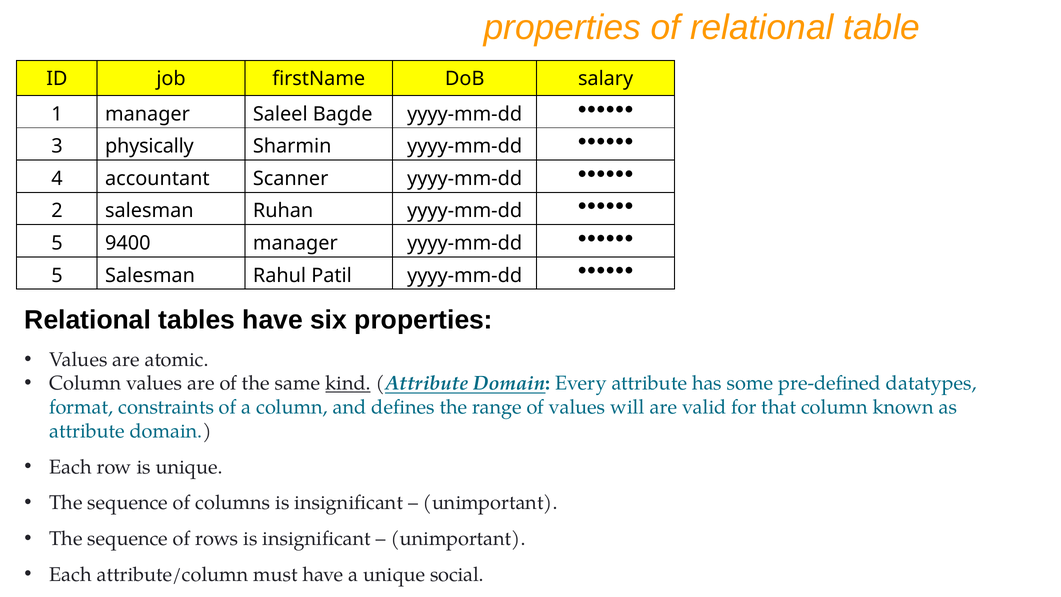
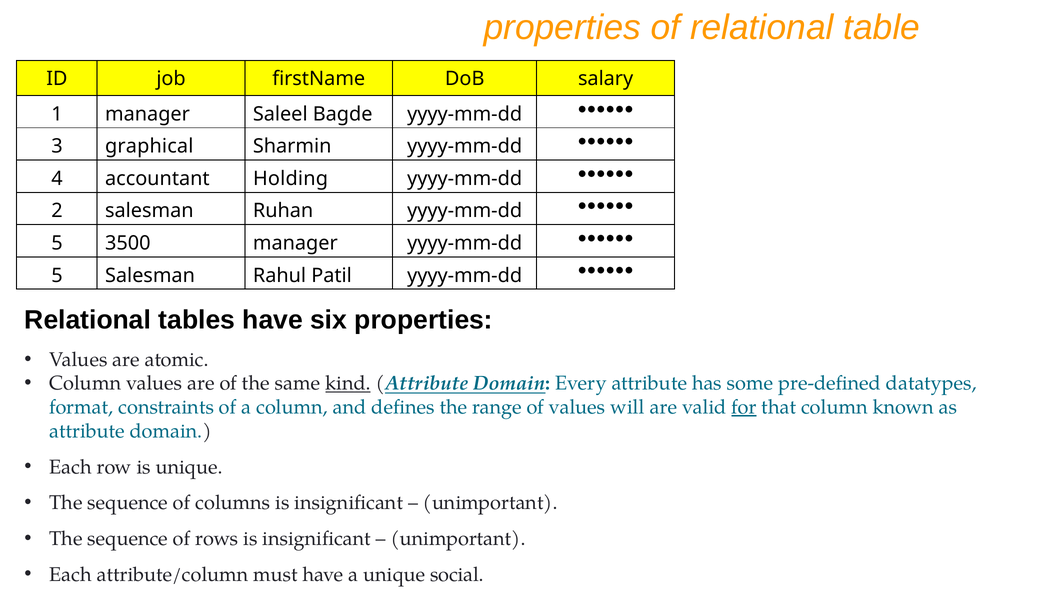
physically: physically -> graphical (149, 146)
Scanner: Scanner -> Holding (291, 179)
9400: 9400 -> 3500 (128, 243)
for underline: none -> present (744, 407)
